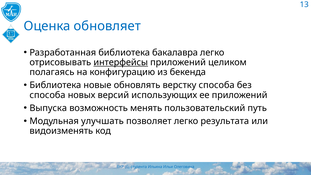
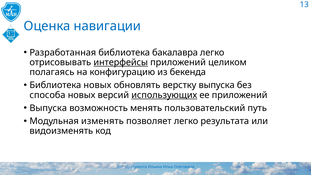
обновляет: обновляет -> навигации (107, 26)
Библиотека новые: новые -> новых (97, 85)
верстку способа: способа -> выпуска (217, 85)
использующих underline: none -> present (164, 95)
улучшать: улучшать -> изменять (102, 121)
